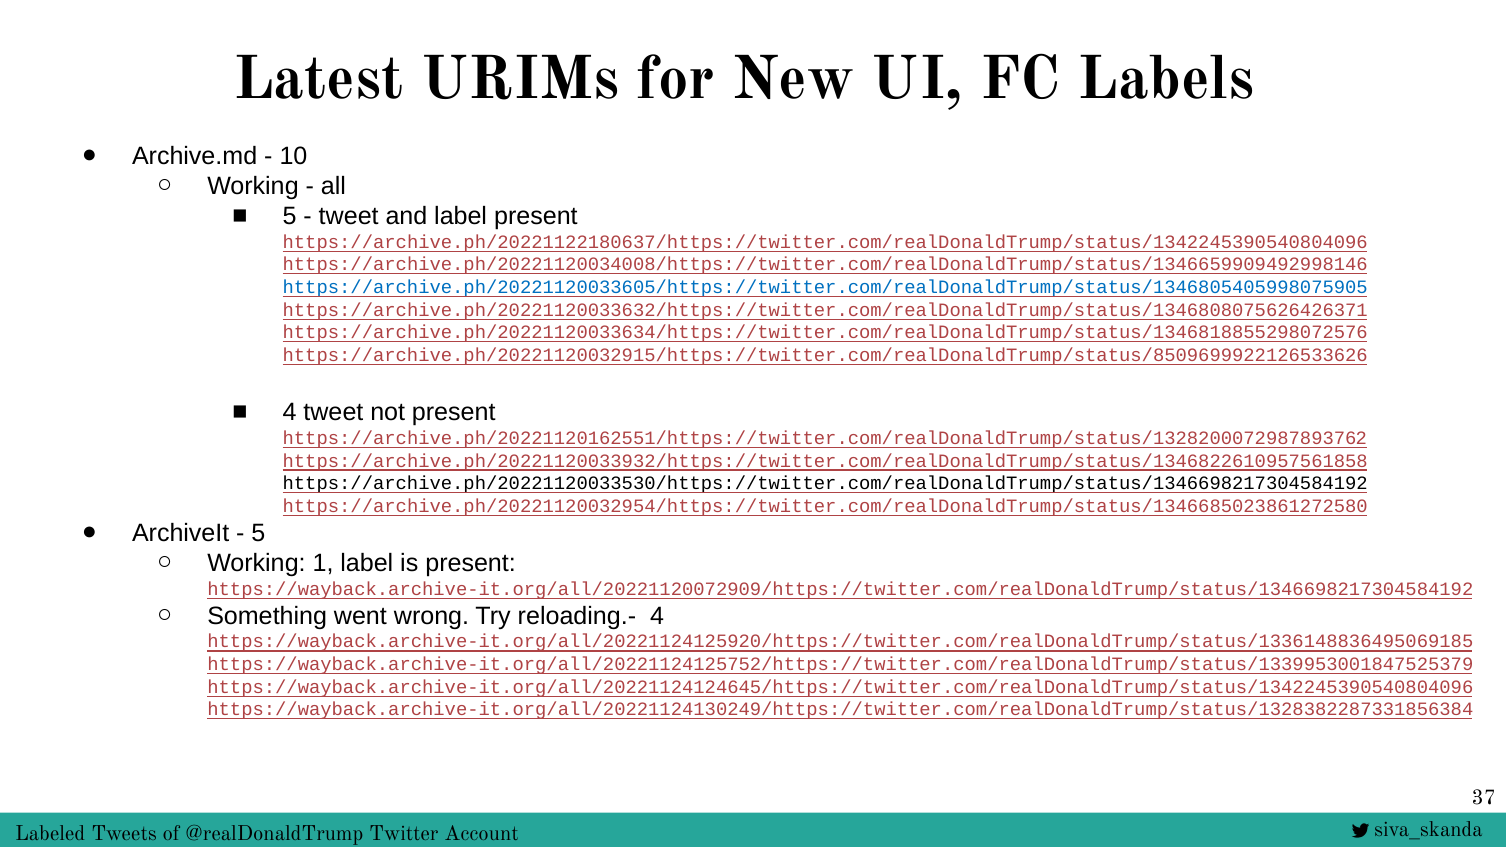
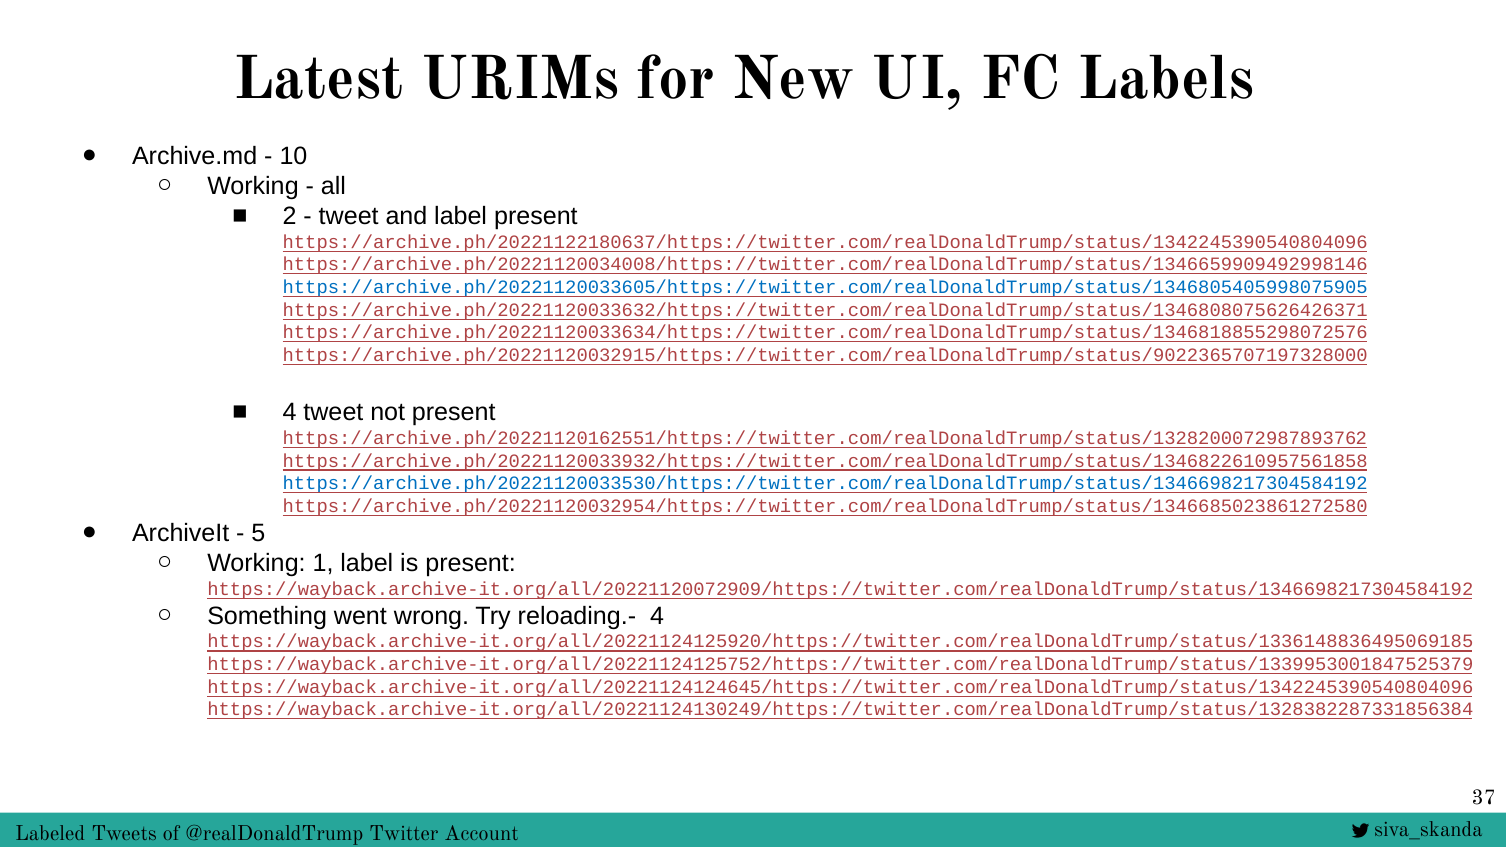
5: 5 -> 2 (290, 216)
https://archive.ph/20221120032915/https://twitter.com/realDonaldTrump/status/8509699922126533626: https://archive.ph/20221120032915/https://twitter.com/realDonaldTrump/status/8509699922126533626 -> https://archive.ph/20221120032915/https://twitter.com/realDonaldTrump/status/9022365707197328000 (825, 355)
https://archive.ph/20221120033530/https://twitter.com/realDonaldTrump/status/1346698217304584192 colour: black -> blue (825, 484)
